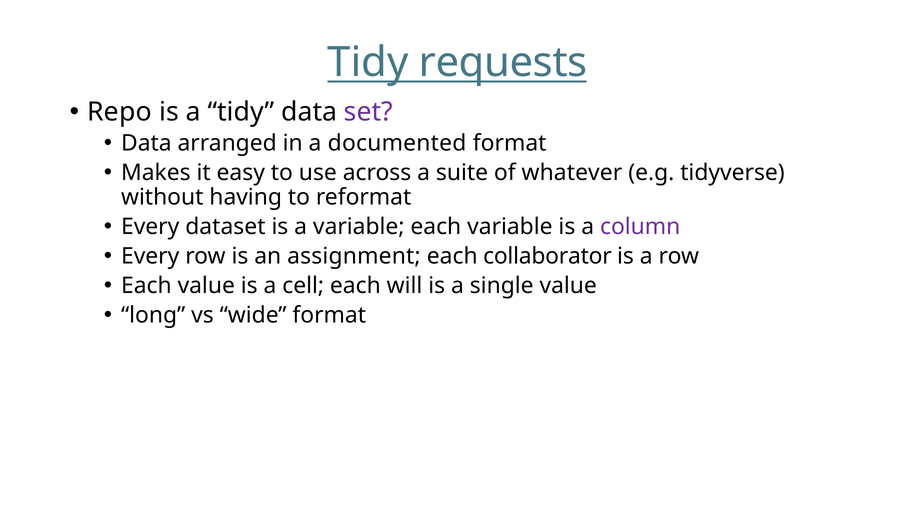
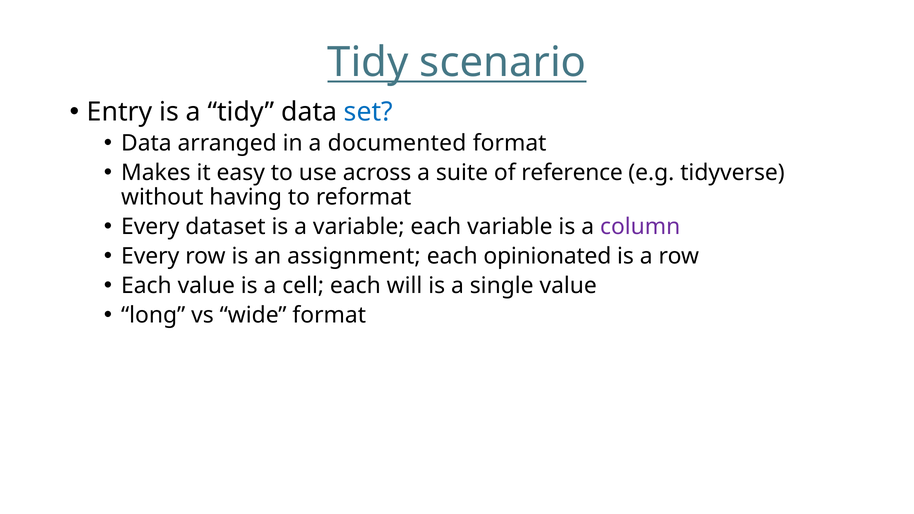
requests: requests -> scenario (503, 62)
Repo: Repo -> Entry (120, 112)
set colour: purple -> blue (368, 112)
whatever: whatever -> reference (572, 173)
collaborator: collaborator -> opinionated (547, 256)
